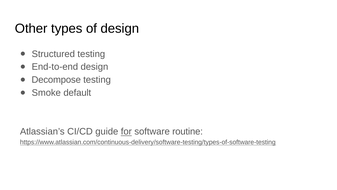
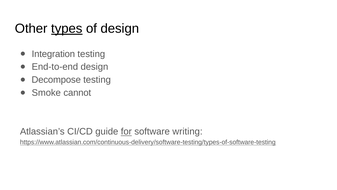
types underline: none -> present (67, 29)
Structured: Structured -> Integration (53, 54)
default: default -> cannot (77, 93)
routine: routine -> writing (187, 131)
